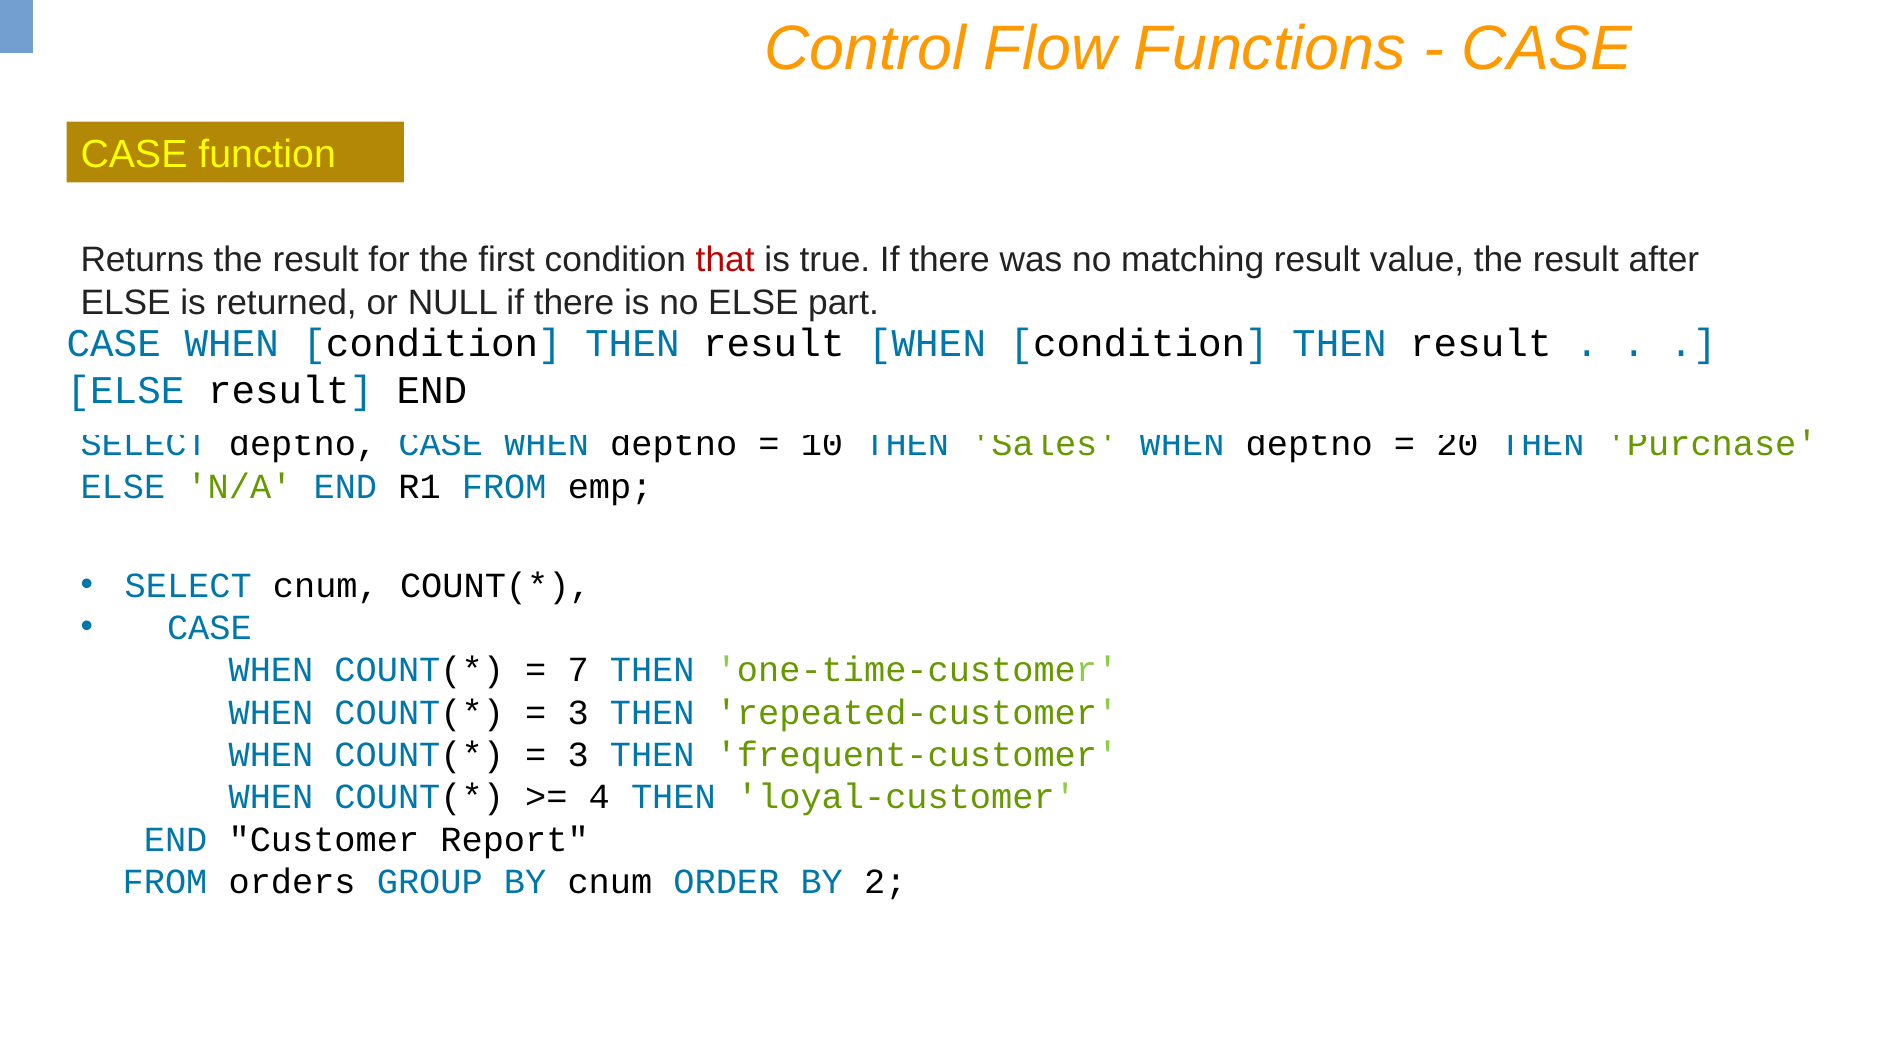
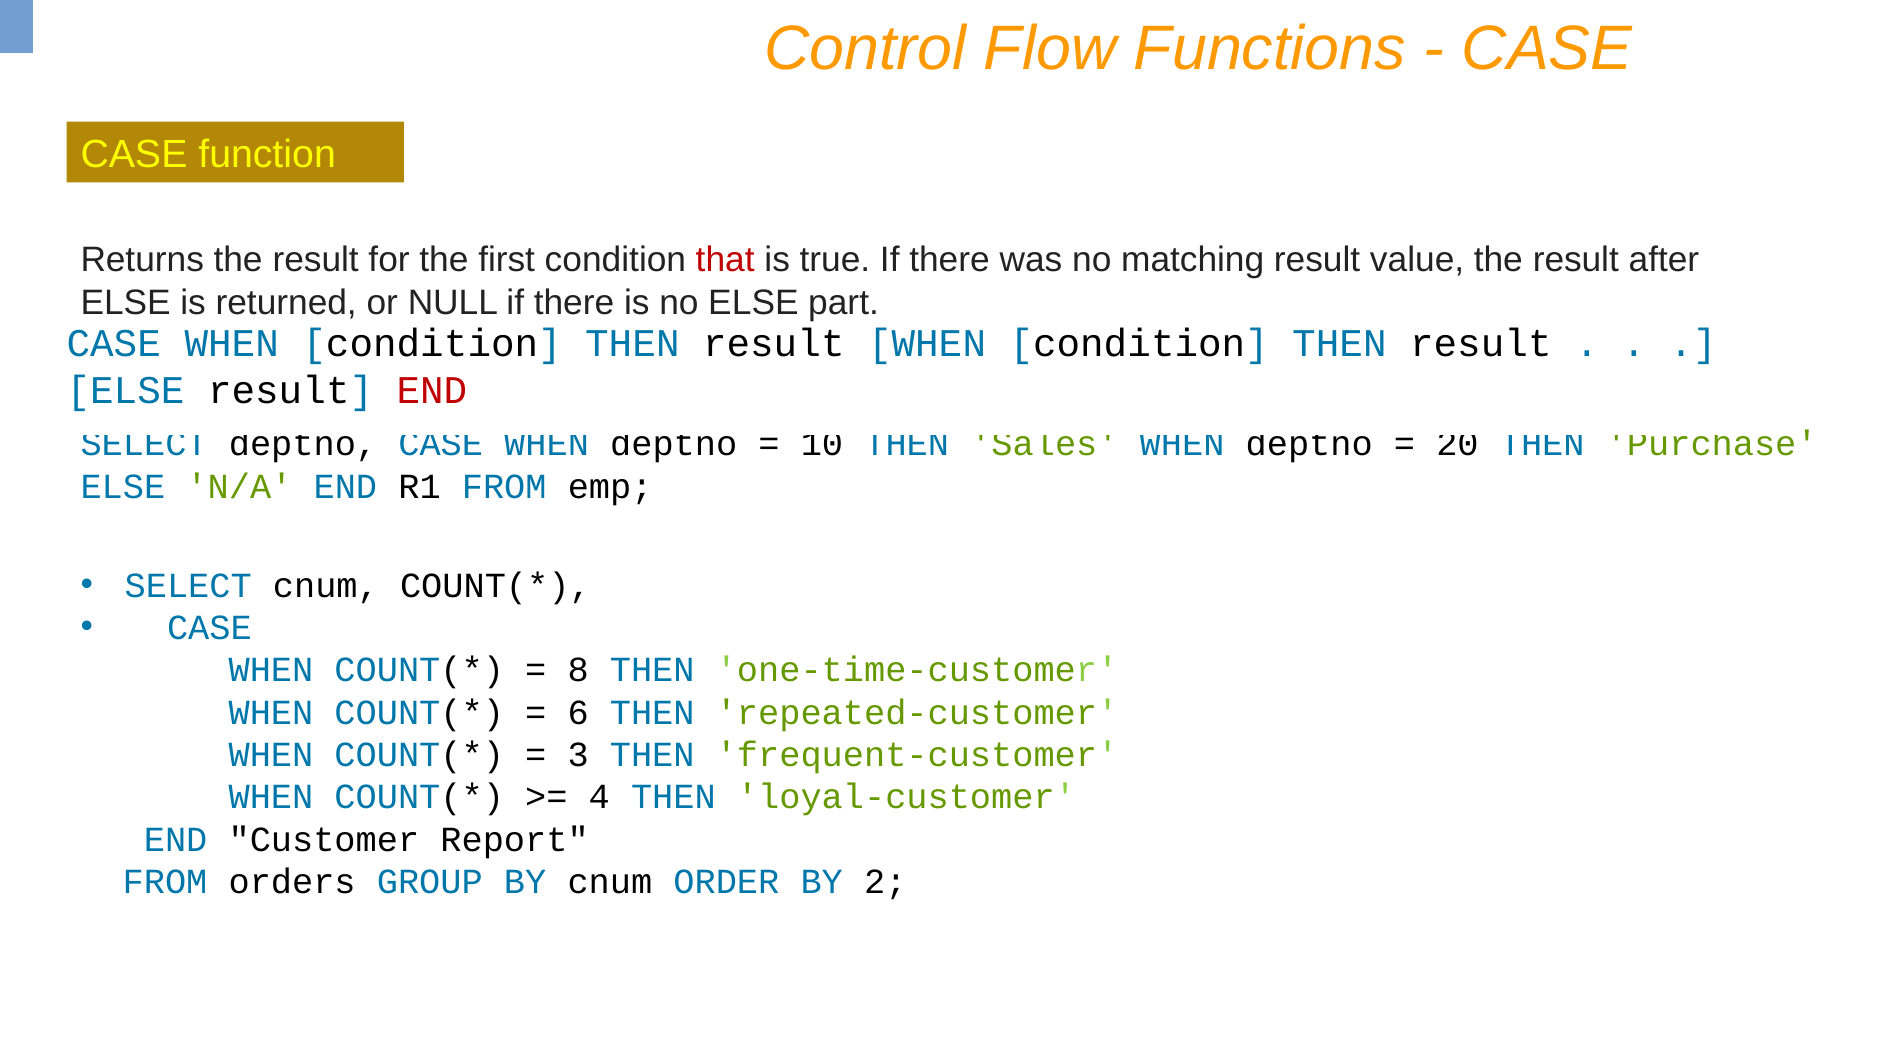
END colour: black -> red (432, 391)
7: 7 -> 8 (578, 670)
3: 3 -> 6 (578, 713)
